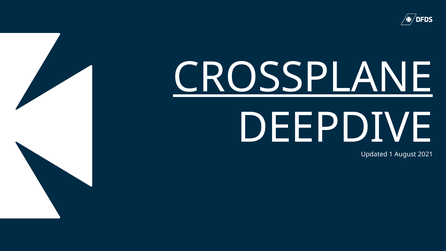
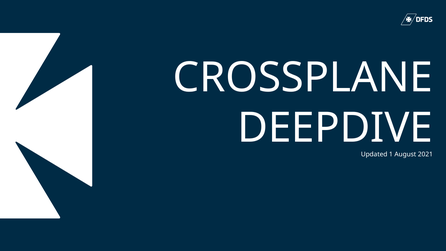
CROSSPLANE underline: present -> none (303, 78)
